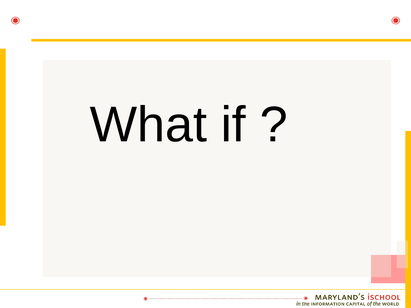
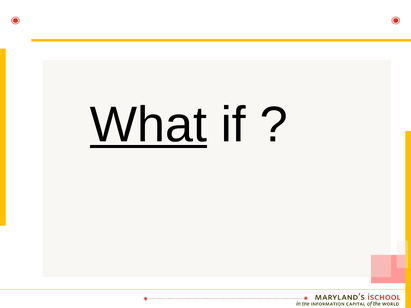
What underline: none -> present (148, 125)
